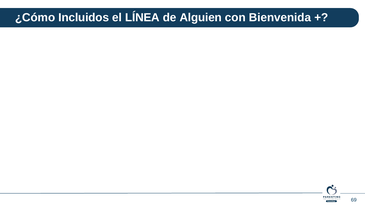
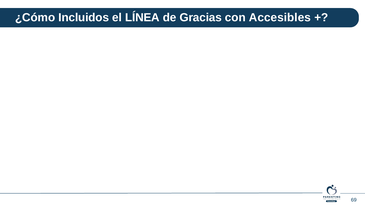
Alguien: Alguien -> Gracias (201, 18)
Bienvenida: Bienvenida -> Accesibles (280, 18)
